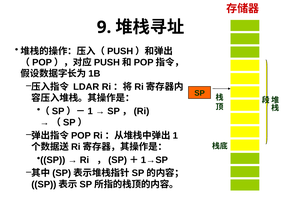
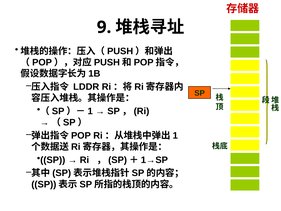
LDAR: LDAR -> LDDR (86, 87)
